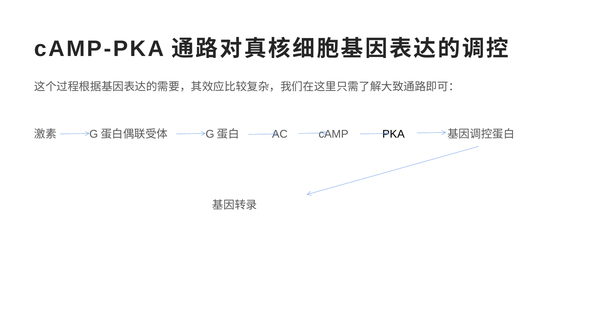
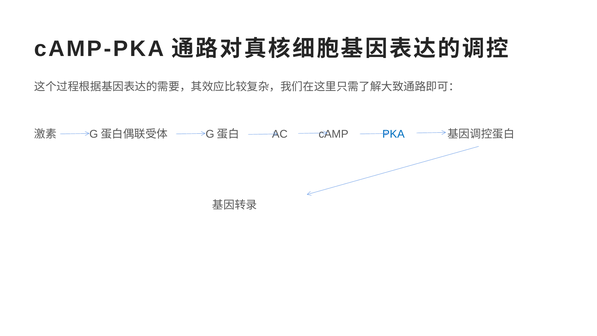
PKA colour: black -> blue (393, 134)
